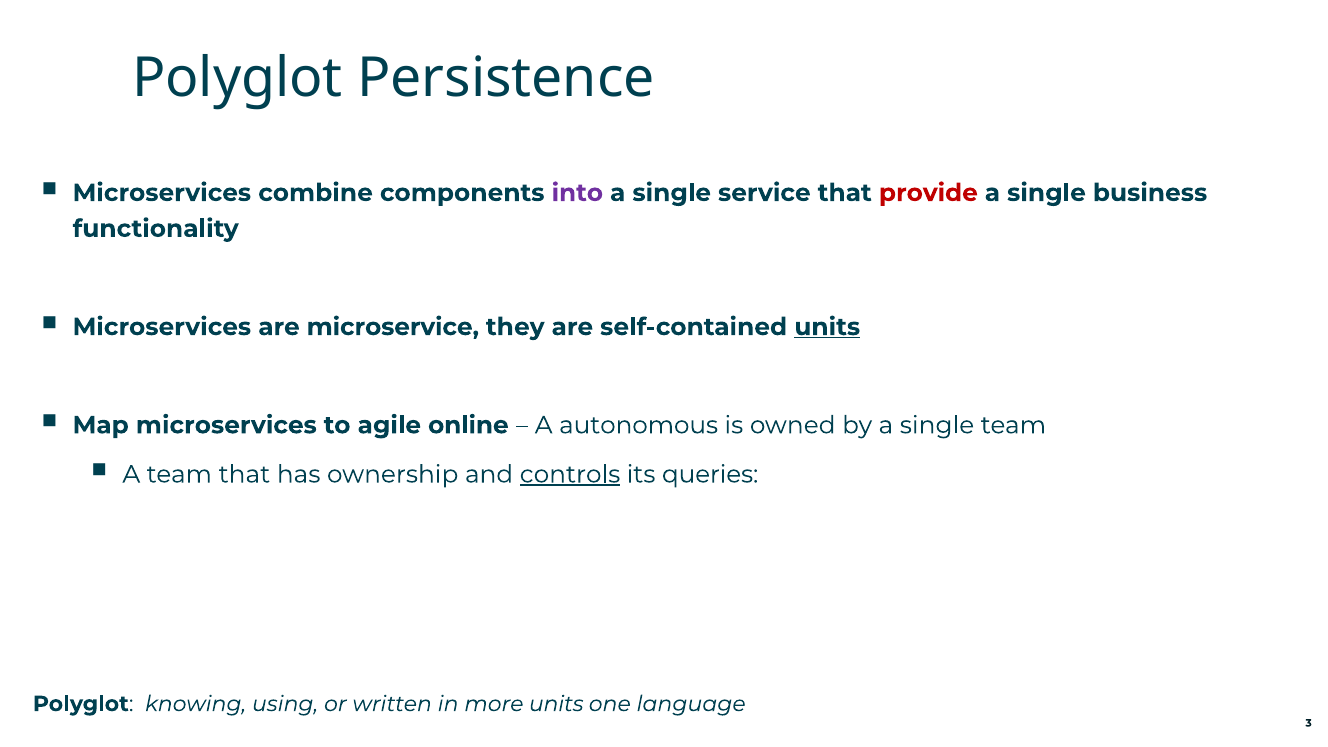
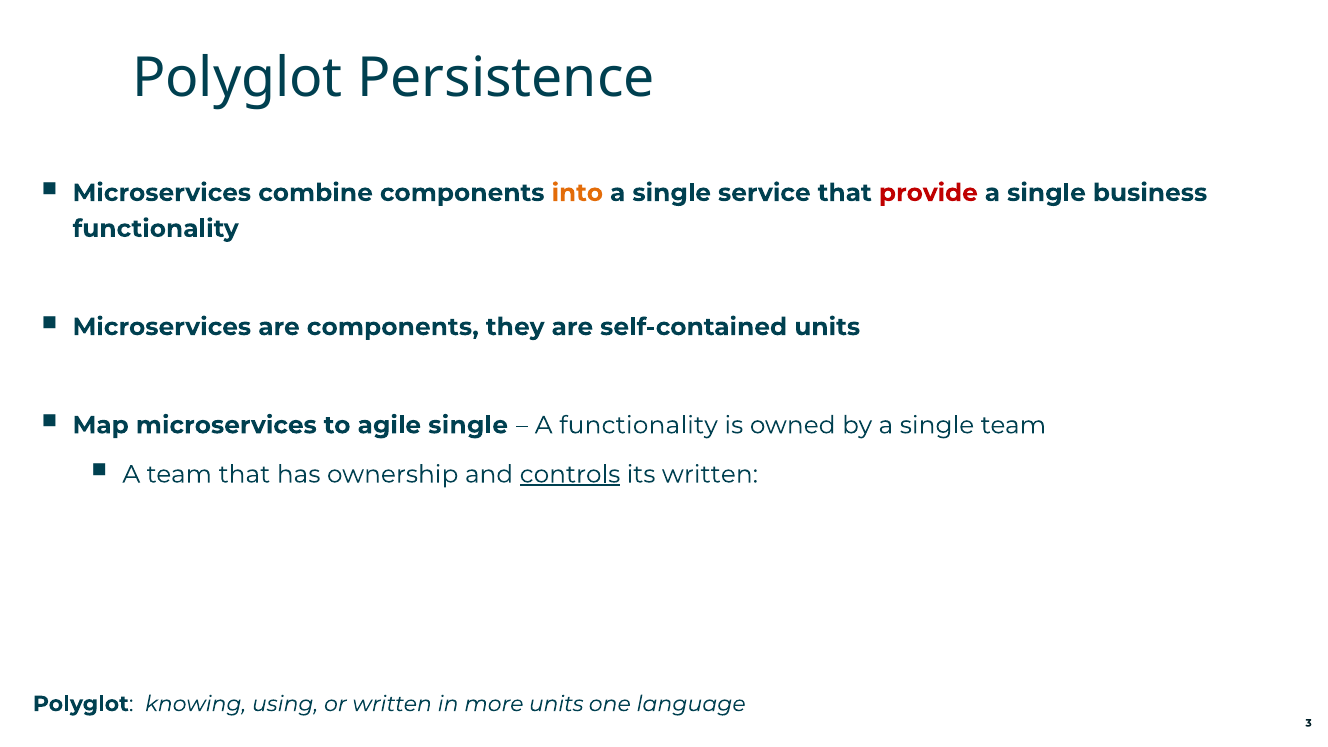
into colour: purple -> orange (577, 193)
are microservice: microservice -> components (393, 327)
units underline: present -> none (827, 327)
agile online: online -> single (468, 425)
A autonomous: autonomous -> functionality (638, 425)
its queries: queries -> written (710, 474)
